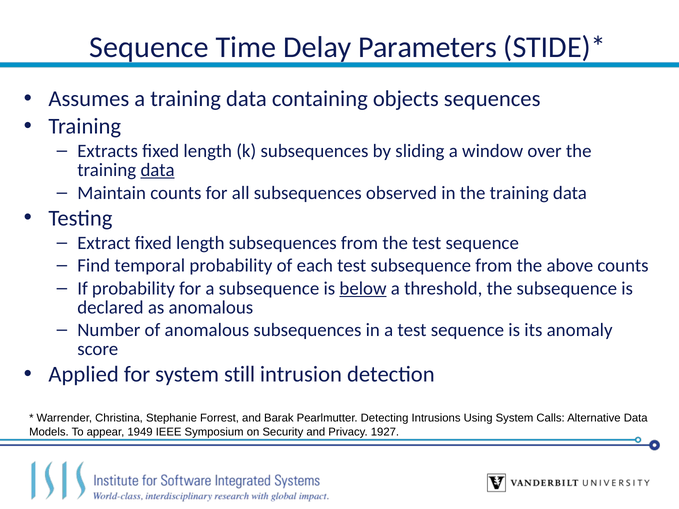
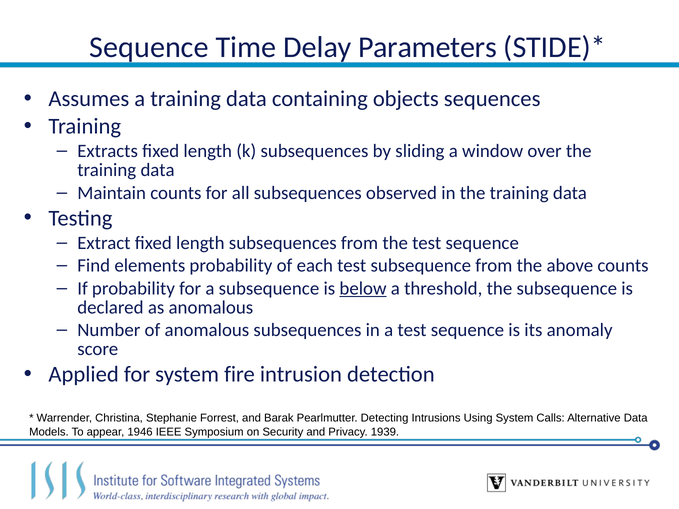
data underline: present -> none (158, 170)
temporal: temporal -> elements (150, 266)
still: still -> fire (240, 375)
1949: 1949 -> 1946 (140, 432)
1927: 1927 -> 1939 (385, 432)
